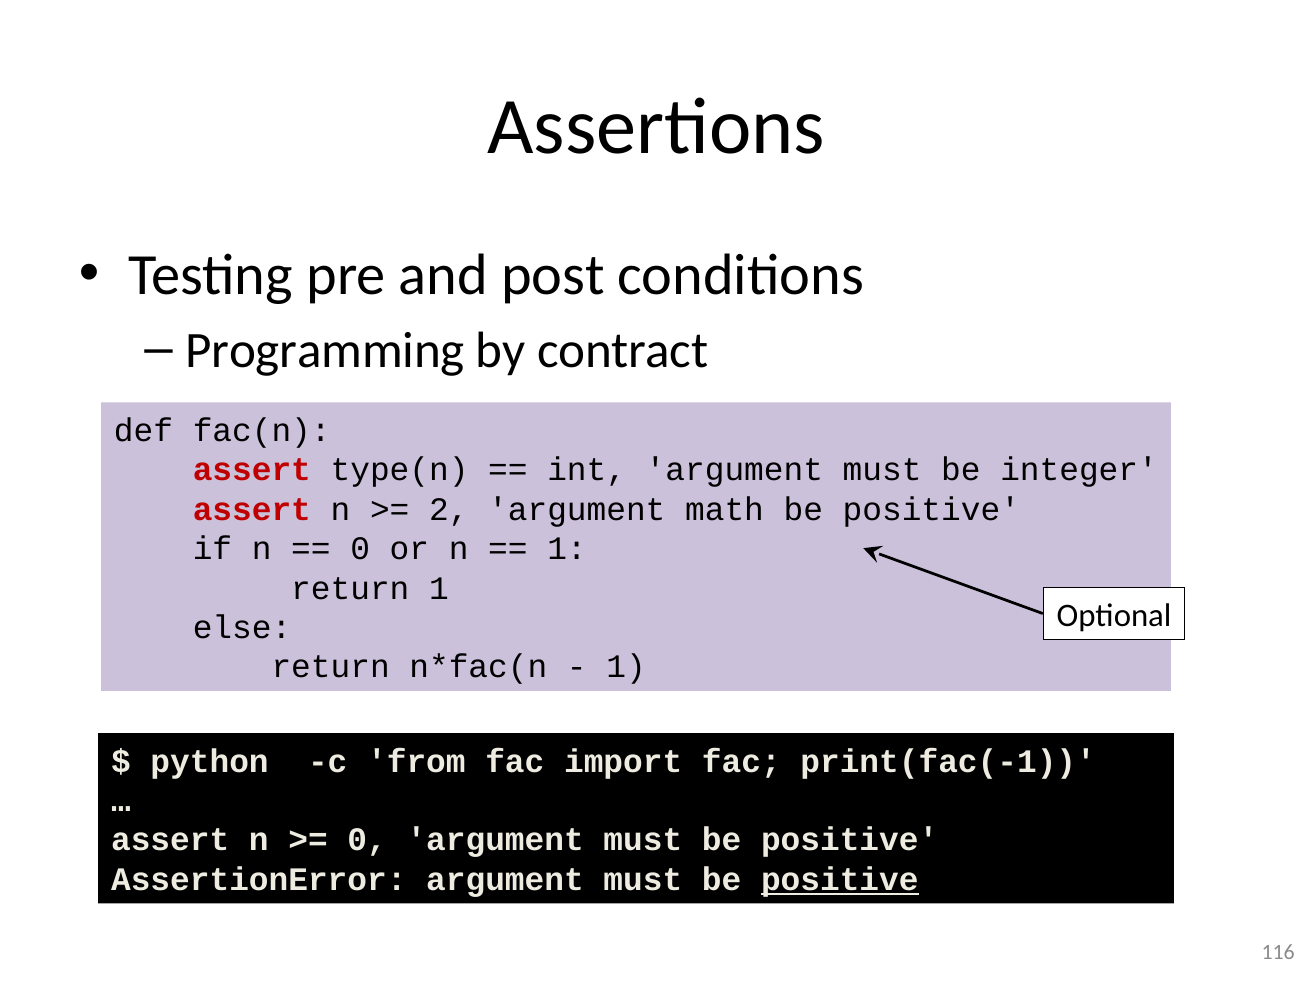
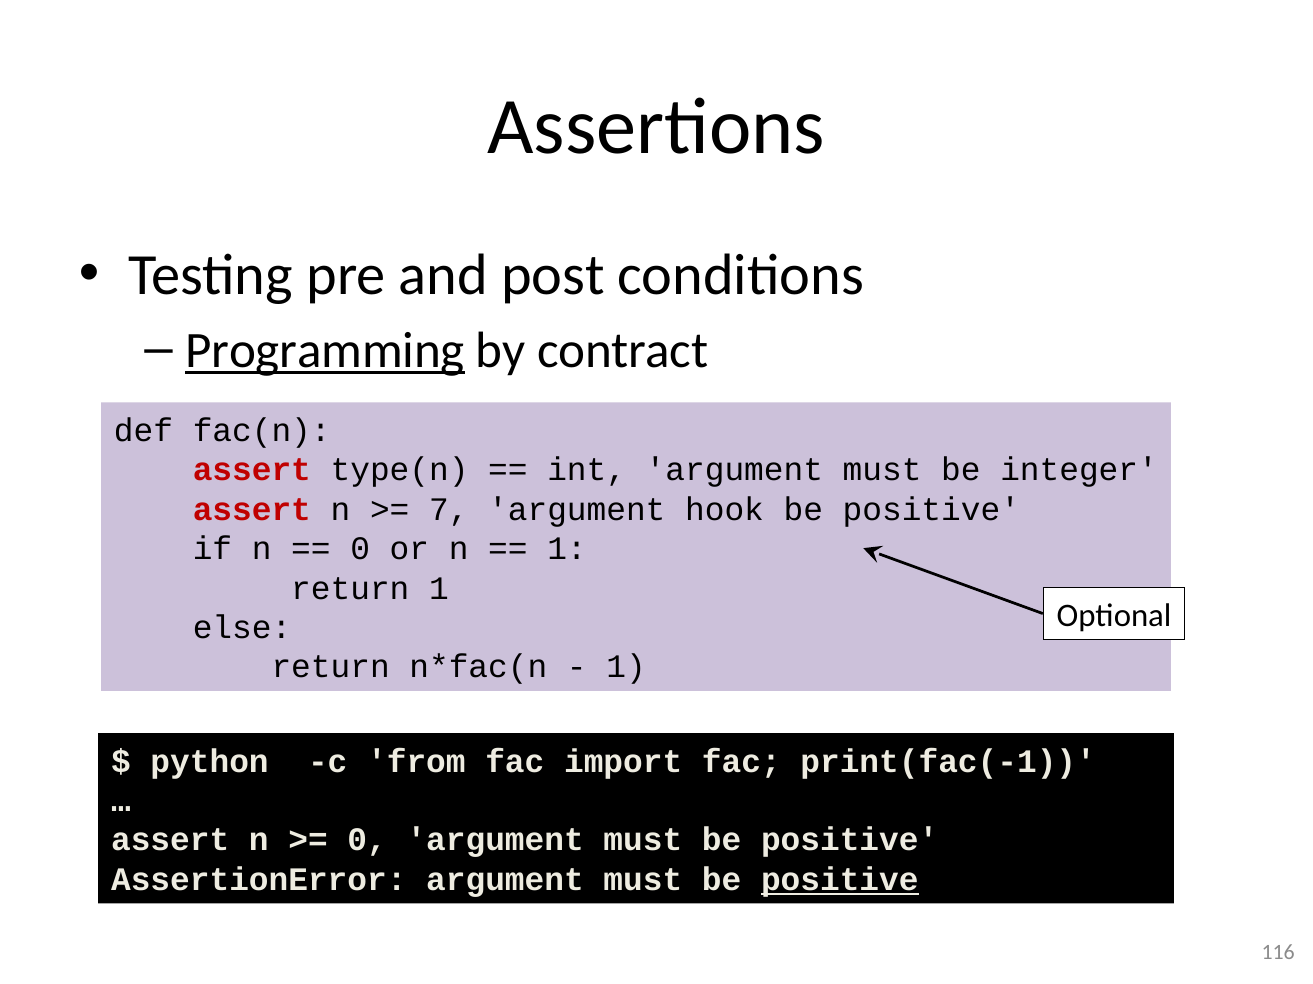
Programming underline: none -> present (325, 351)
2: 2 -> 7 (449, 510)
math: math -> hook (725, 510)
